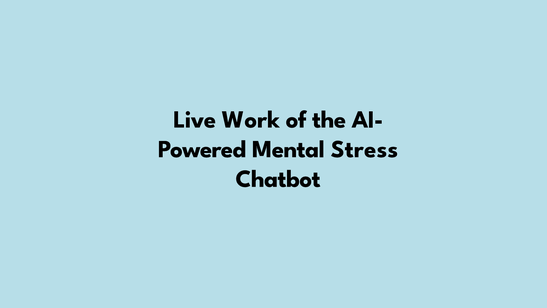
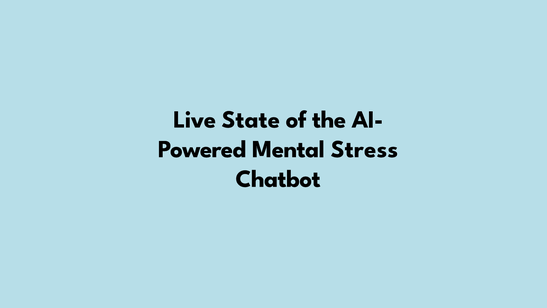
Work: Work -> State (251, 119)
